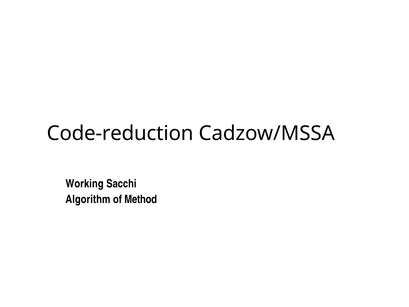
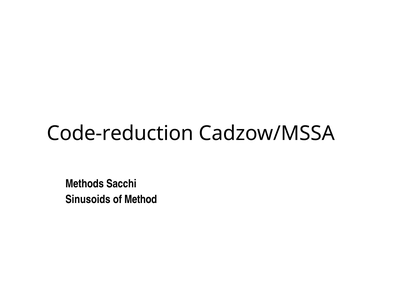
Working: Working -> Methods (85, 183)
Algorithm: Algorithm -> Sinusoids (88, 199)
